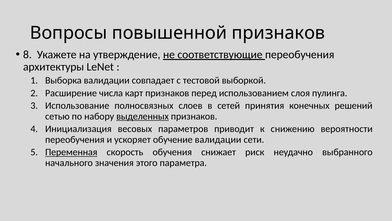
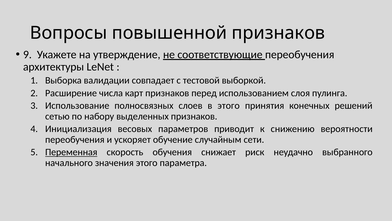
8: 8 -> 9 (27, 54)
в сетей: сетей -> этого (229, 105)
выделенных underline: present -> none (143, 116)
обучение валидации: валидации -> случайным (218, 139)
